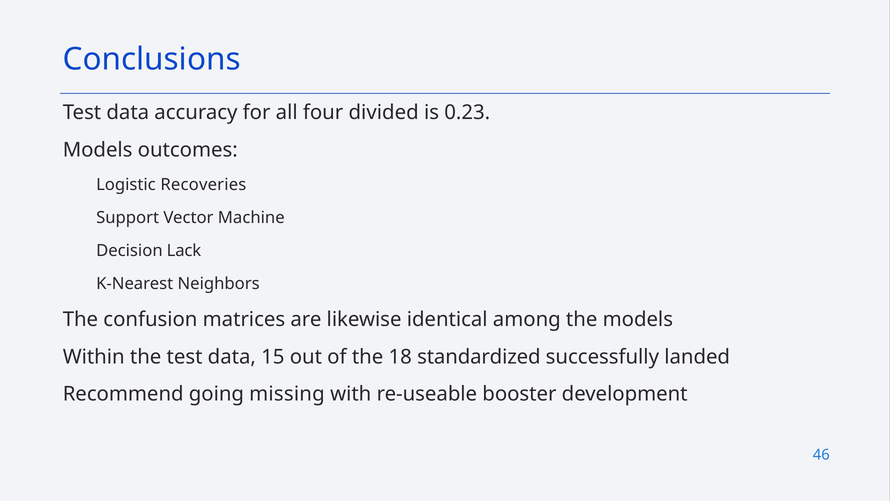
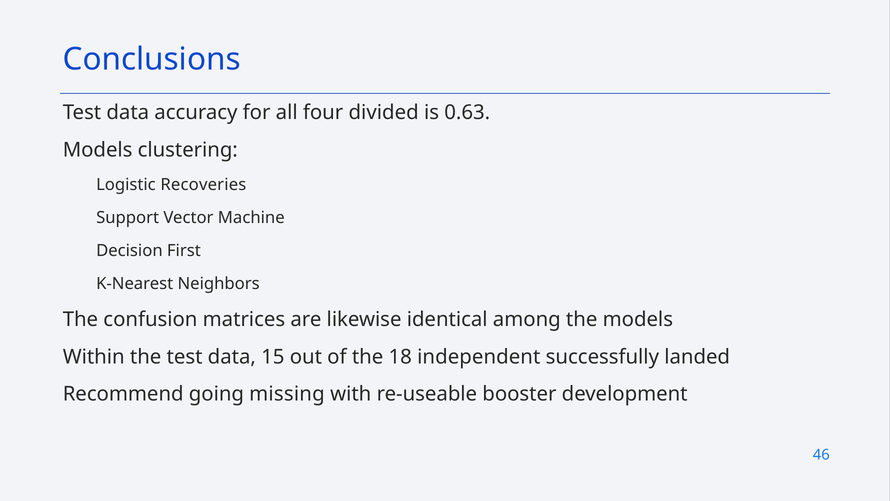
0.23: 0.23 -> 0.63 (467, 112)
outcomes: outcomes -> clustering (188, 150)
Lack: Lack -> First (184, 251)
standardized: standardized -> independent (479, 357)
